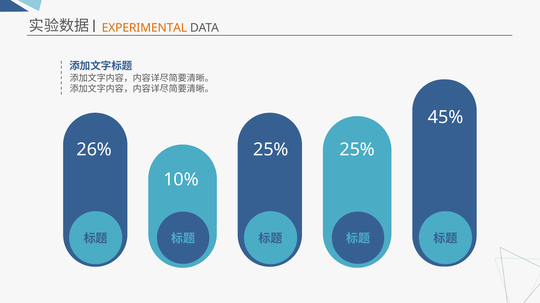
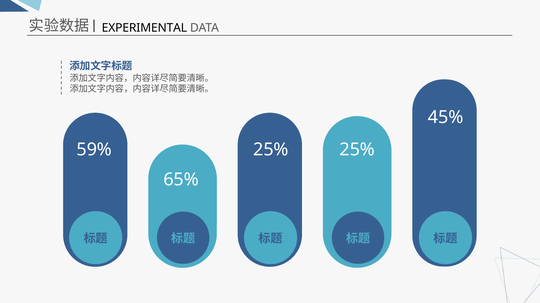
EXPERIMENTAL colour: orange -> black (144, 28)
26%: 26% -> 59% (94, 150)
10%: 10% -> 65% (181, 180)
